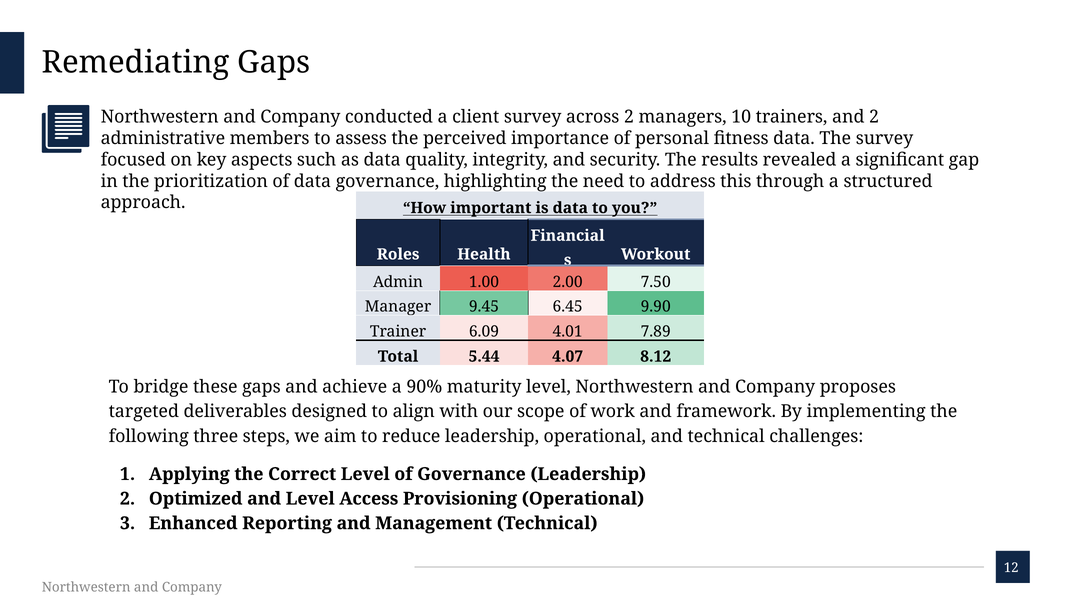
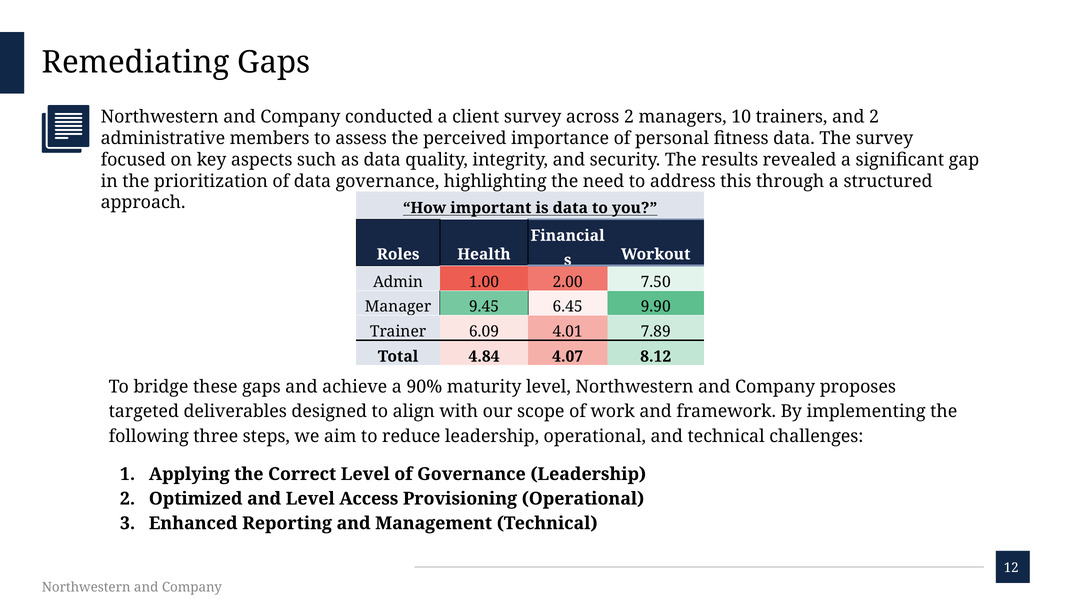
5.44: 5.44 -> 4.84 (484, 356)
